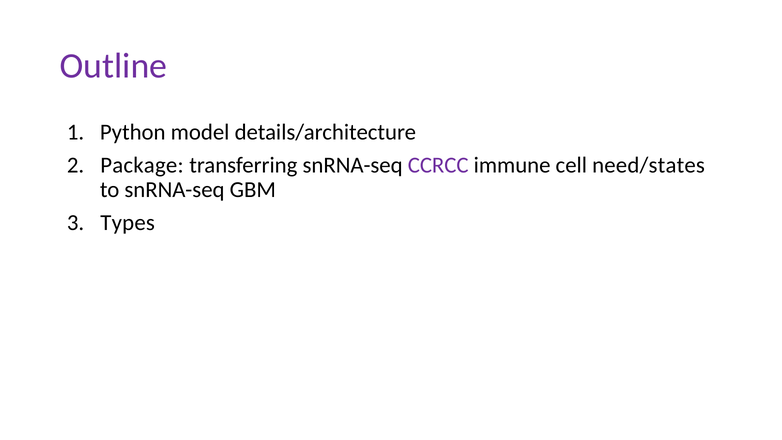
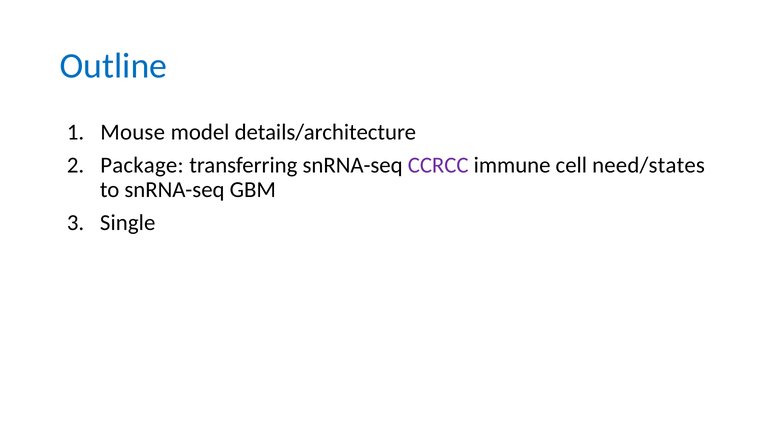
Outline colour: purple -> blue (113, 66)
Python: Python -> Mouse (133, 132)
Types: Types -> Single (128, 222)
